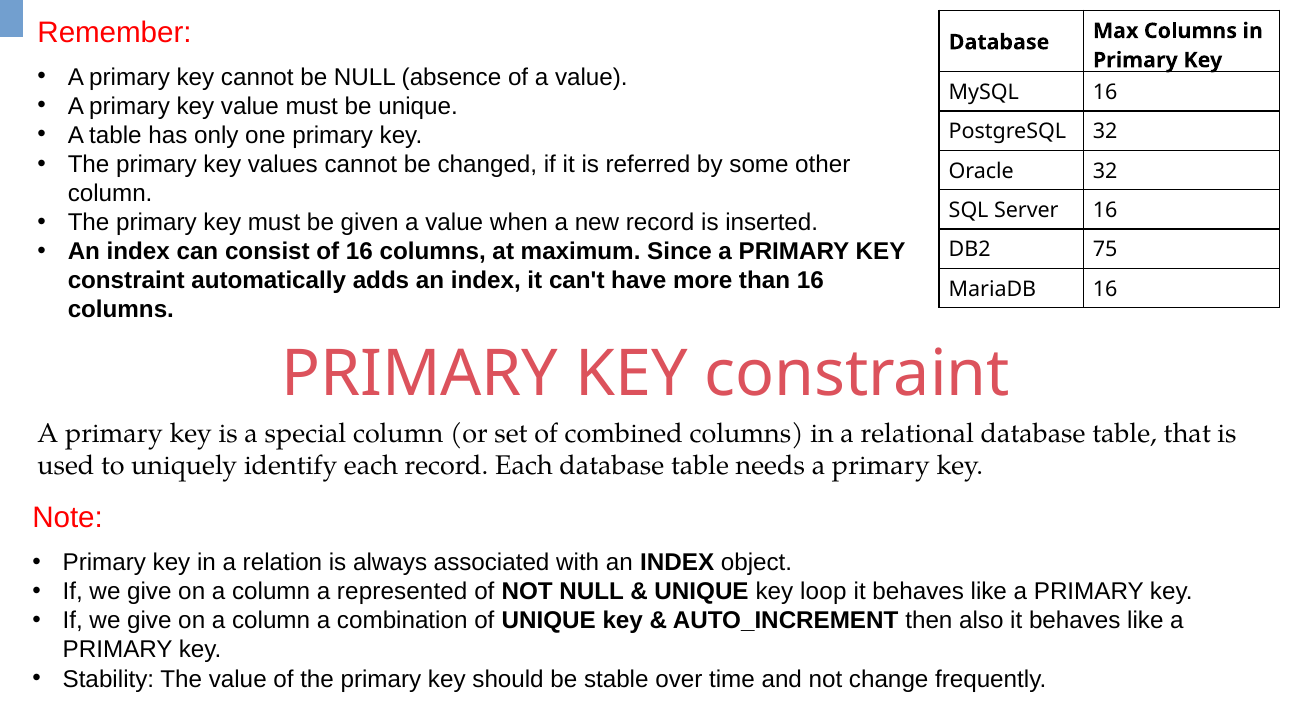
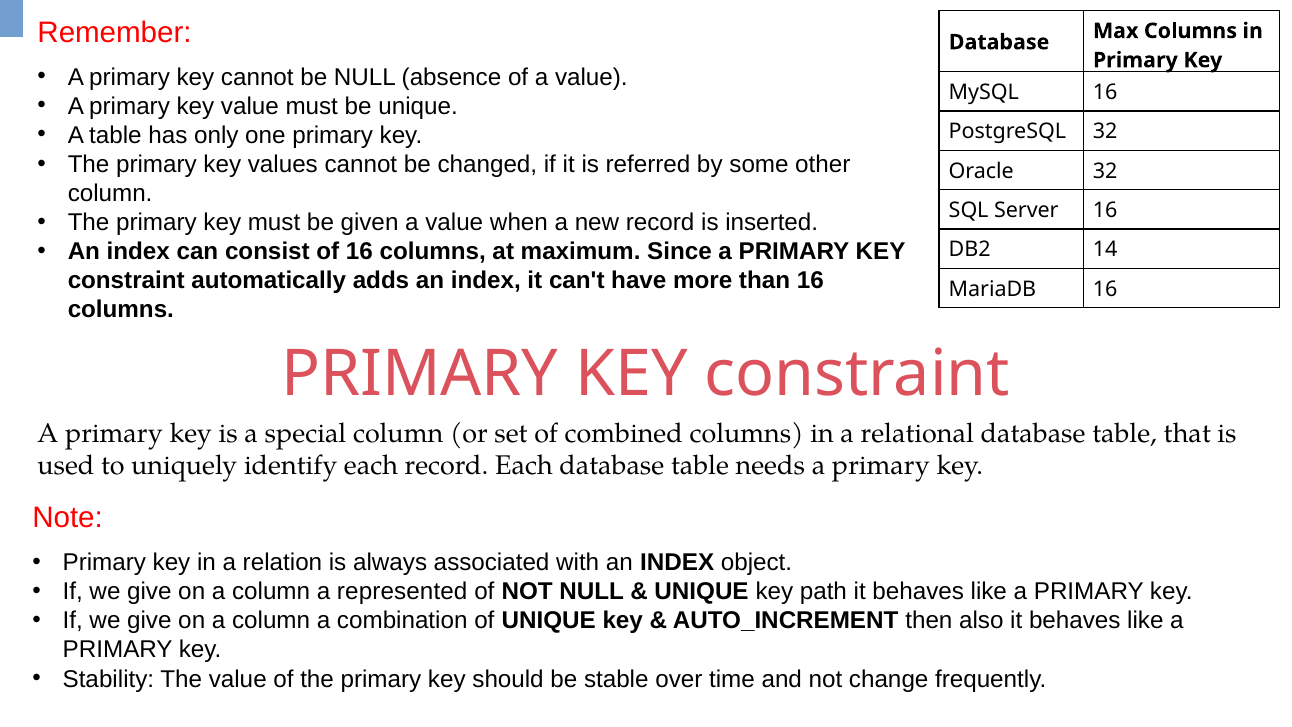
75: 75 -> 14 (1105, 250)
loop: loop -> path (823, 592)
